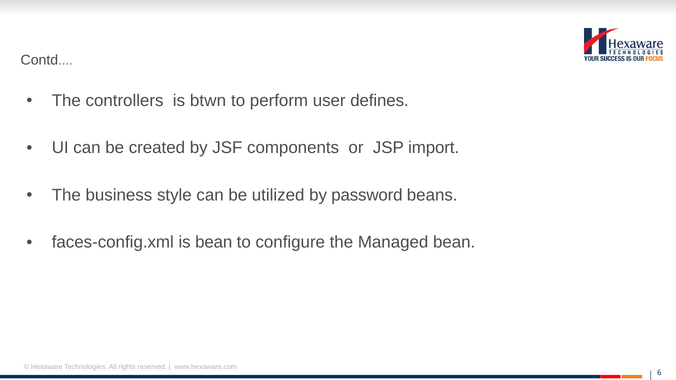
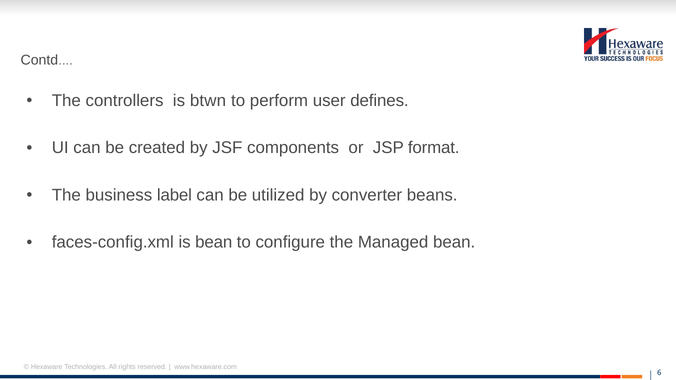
import: import -> format (434, 148)
style: style -> label (174, 195)
password: password -> converter (367, 195)
